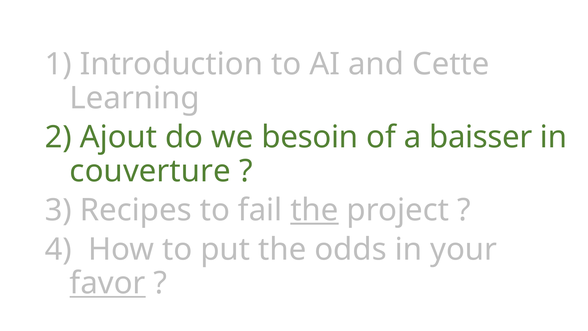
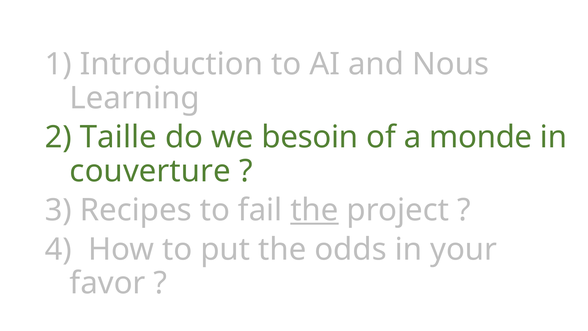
Cette: Cette -> Nous (451, 64)
Ajout: Ajout -> Taille (118, 137)
baisser: baisser -> monde (481, 137)
favor underline: present -> none (108, 283)
